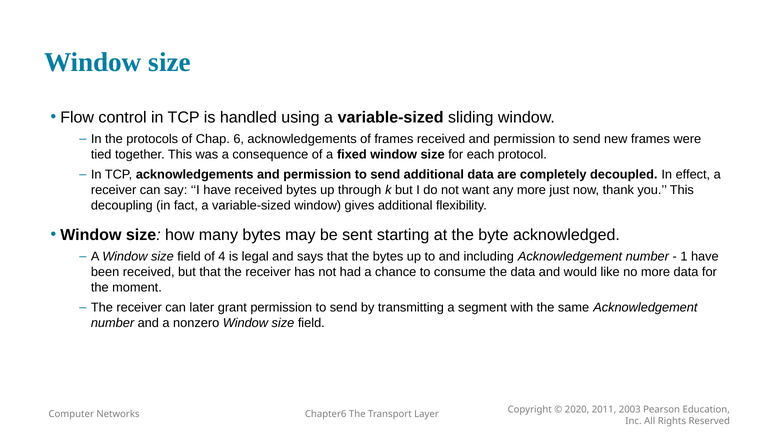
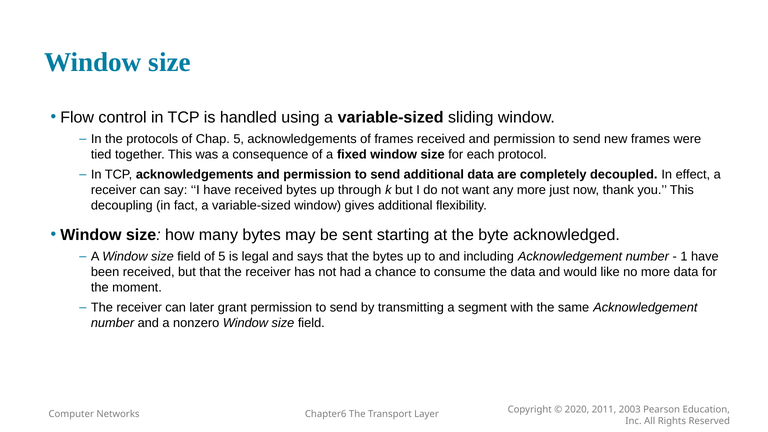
Chap 6: 6 -> 5 (239, 139)
of 4: 4 -> 5 (222, 257)
